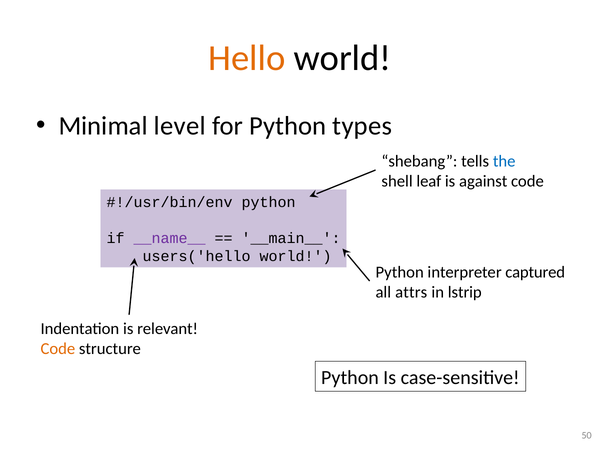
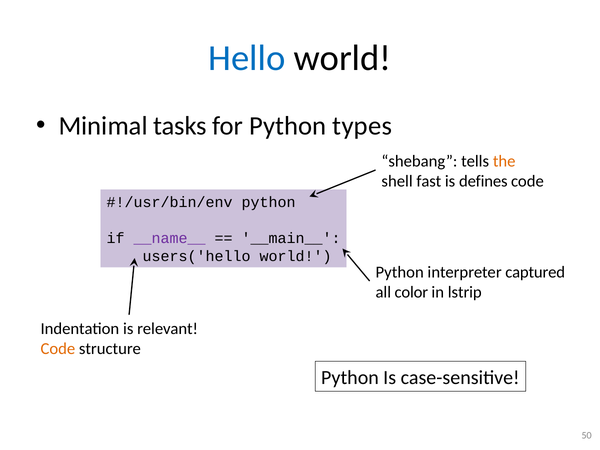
Hello colour: orange -> blue (247, 58)
level: level -> tasks (180, 126)
the colour: blue -> orange (504, 161)
leaf: leaf -> fast (429, 181)
against: against -> defines (483, 181)
attrs: attrs -> color (411, 292)
